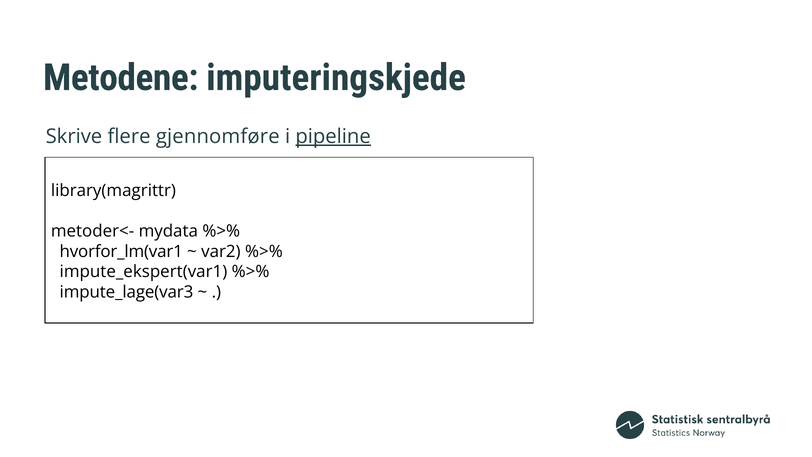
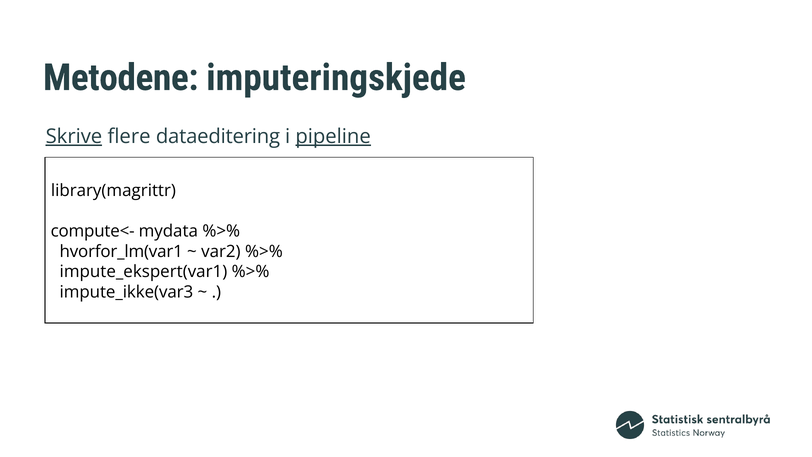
Skrive underline: none -> present (74, 136)
gjennomføre: gjennomføre -> dataeditering (218, 136)
metoder<-: metoder<- -> compute<- (93, 231)
impute_lage(var3: impute_lage(var3 -> impute_ikke(var3 (126, 292)
